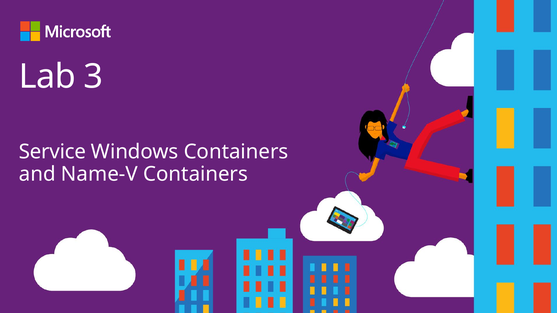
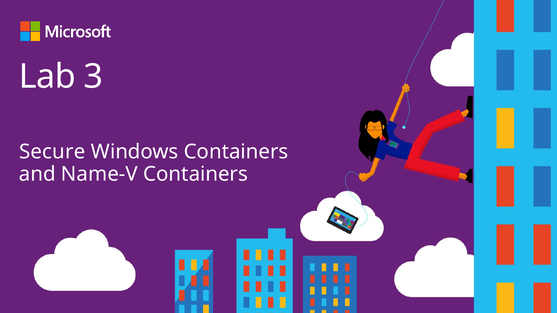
Service: Service -> Secure (52, 152)
